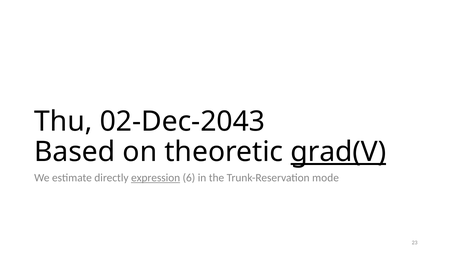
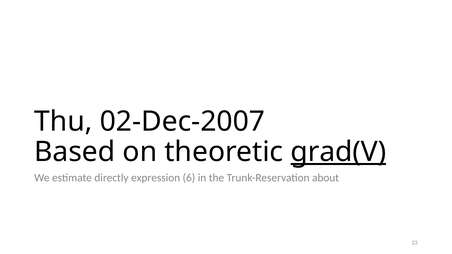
02-Dec-2043: 02-Dec-2043 -> 02-Dec-2007 (182, 121)
expression underline: present -> none (156, 178)
mode: mode -> about (326, 178)
